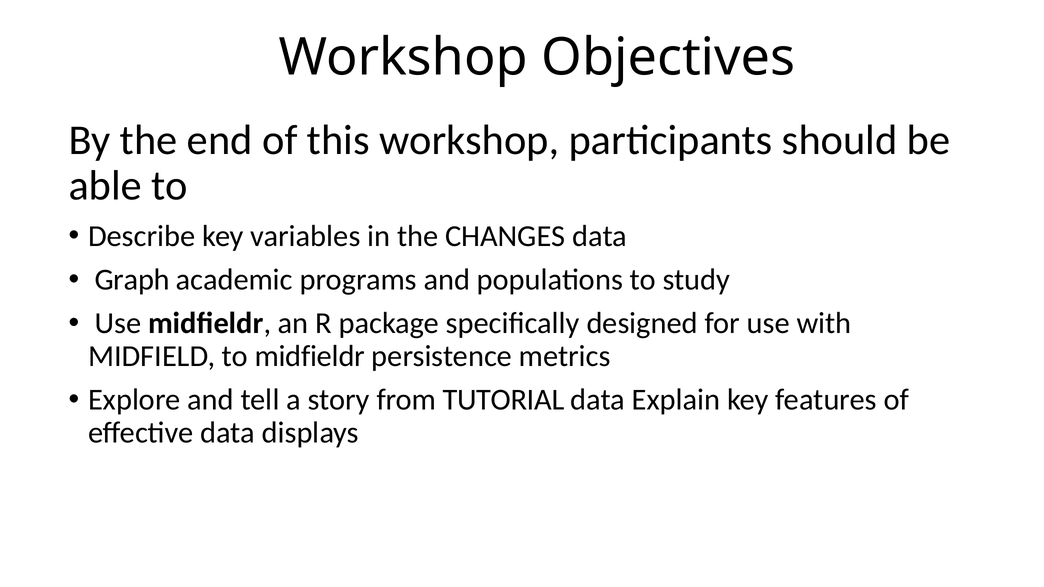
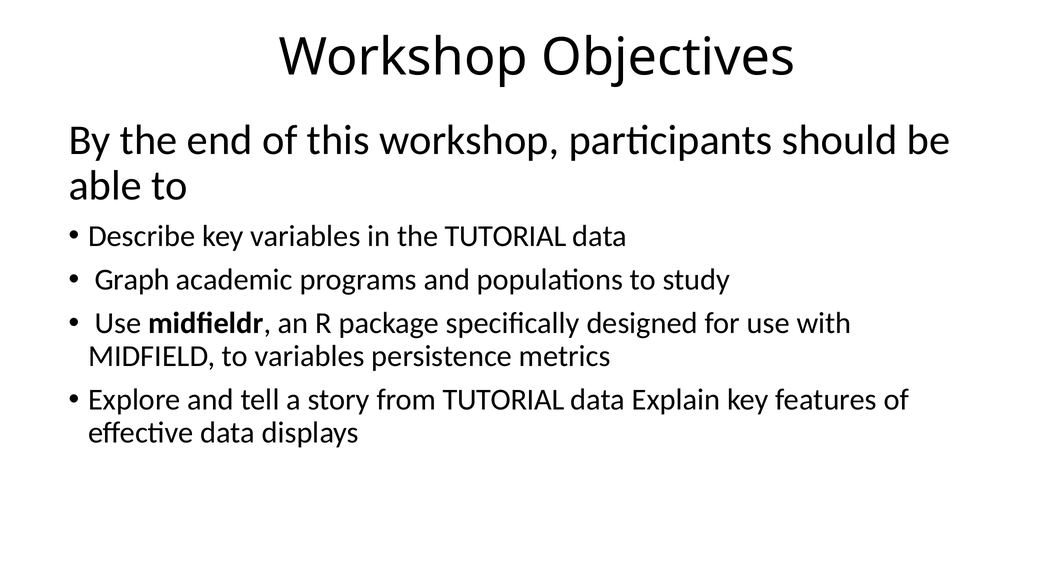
the CHANGES: CHANGES -> TUTORIAL (505, 236)
to midfieldr: midfieldr -> variables (310, 356)
